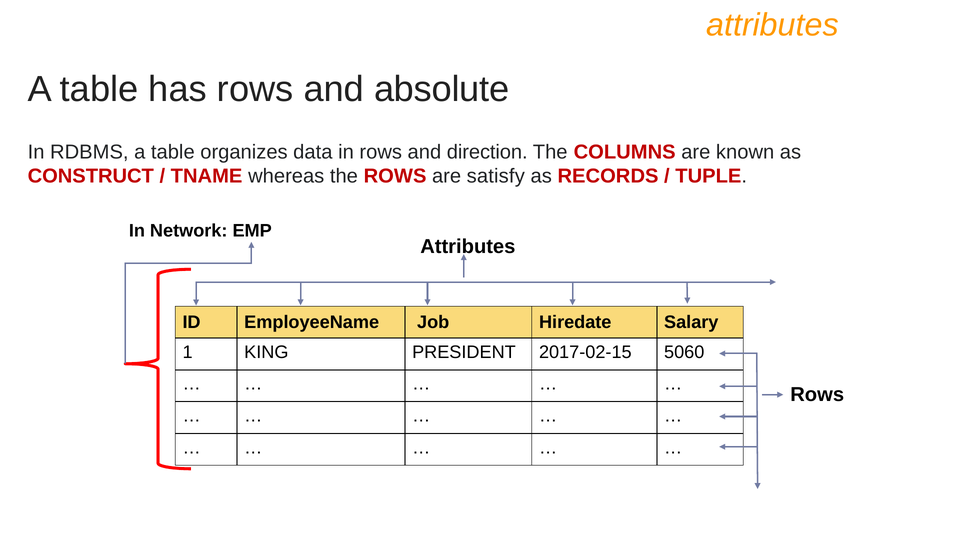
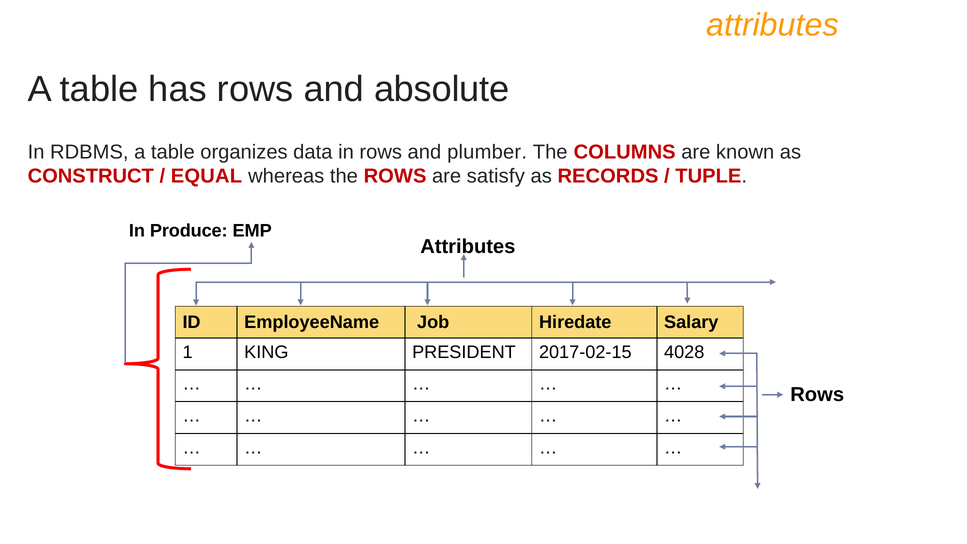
direction: direction -> plumber (487, 152)
TNAME: TNAME -> EQUAL (206, 176)
Network: Network -> Produce (189, 231)
5060: 5060 -> 4028 (684, 352)
